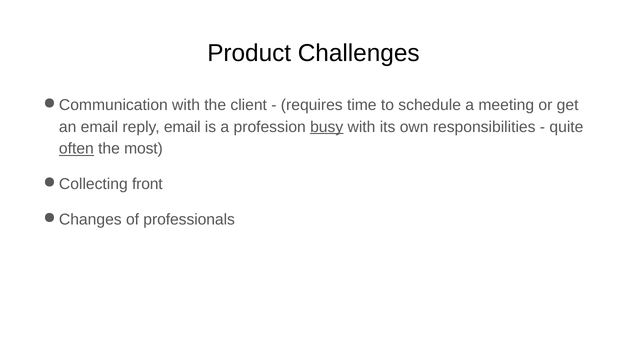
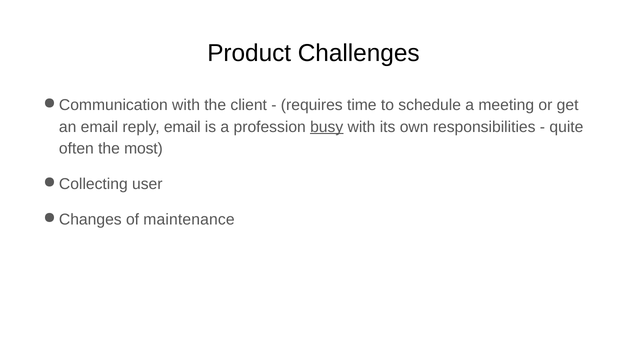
often underline: present -> none (76, 148)
front: front -> user (147, 184)
professionals: professionals -> maintenance (189, 220)
